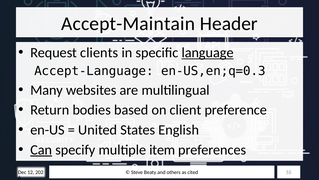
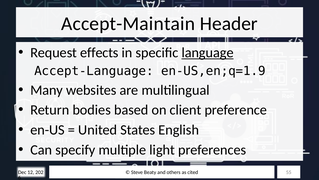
clients: clients -> effects (99, 53)
en-US,en;q=0.3: en-US,en;q=0.3 -> en-US,en;q=1.9 (213, 71)
Can underline: present -> none (41, 149)
item: item -> light (162, 149)
